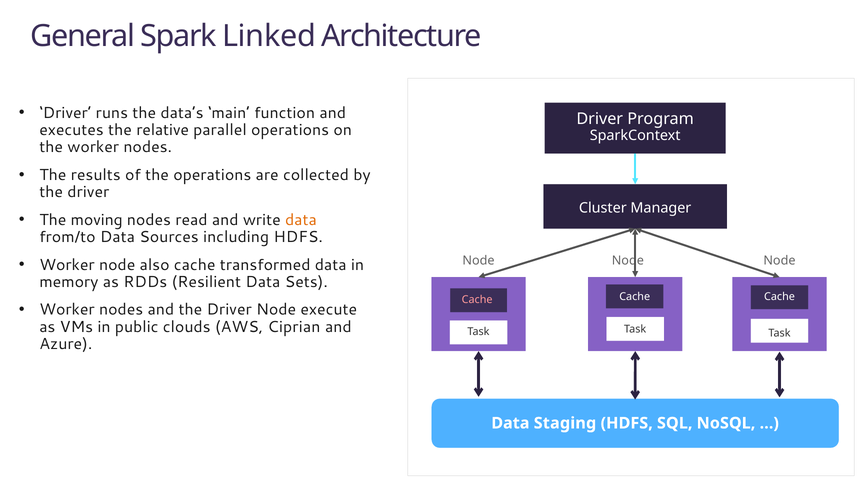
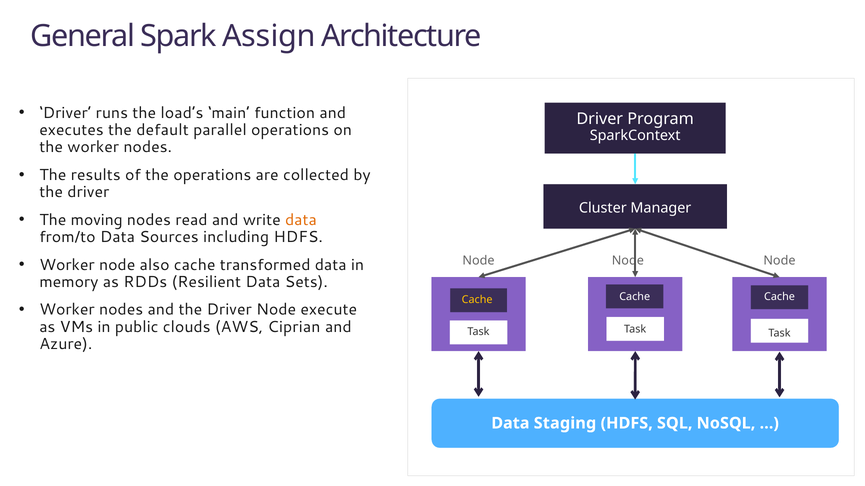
Linked: Linked -> Assign (269, 36)
data’s: data’s -> load’s (182, 113)
relative: relative -> default (163, 130)
Cache colour: pink -> yellow (477, 300)
